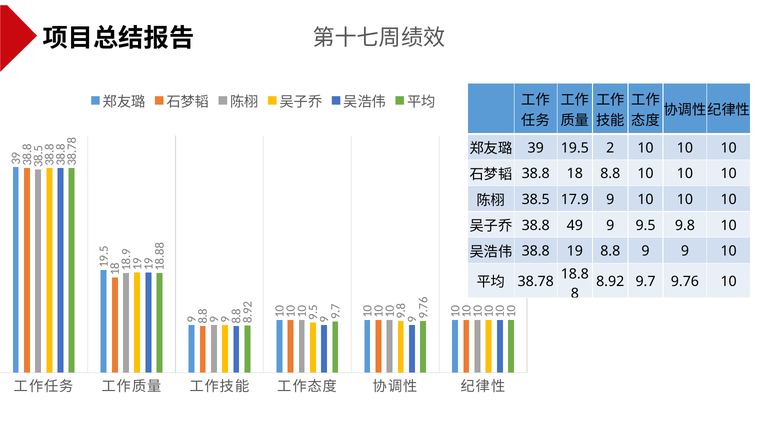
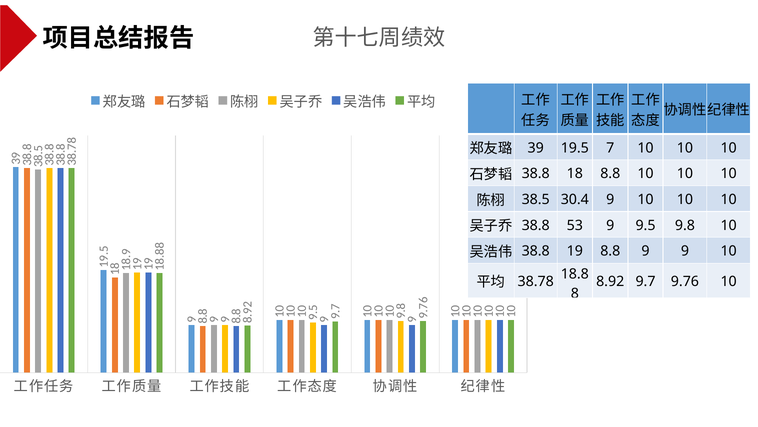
19.5 2: 2 -> 7 (610, 148)
17.9: 17.9 -> 30.4 (575, 199)
49: 49 -> 53 (575, 225)
